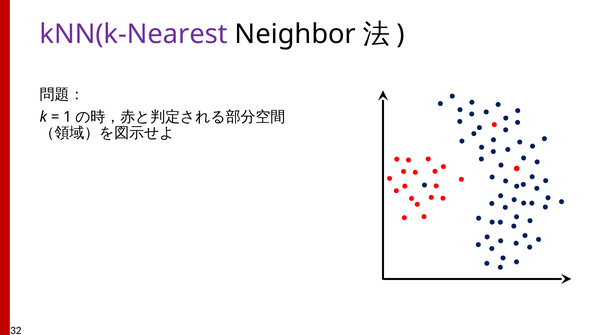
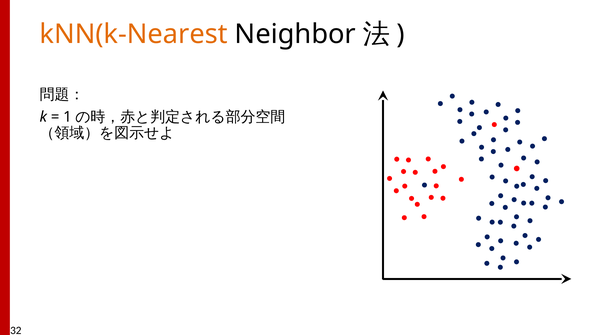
kNN(k-Nearest colour: purple -> orange (134, 34)
